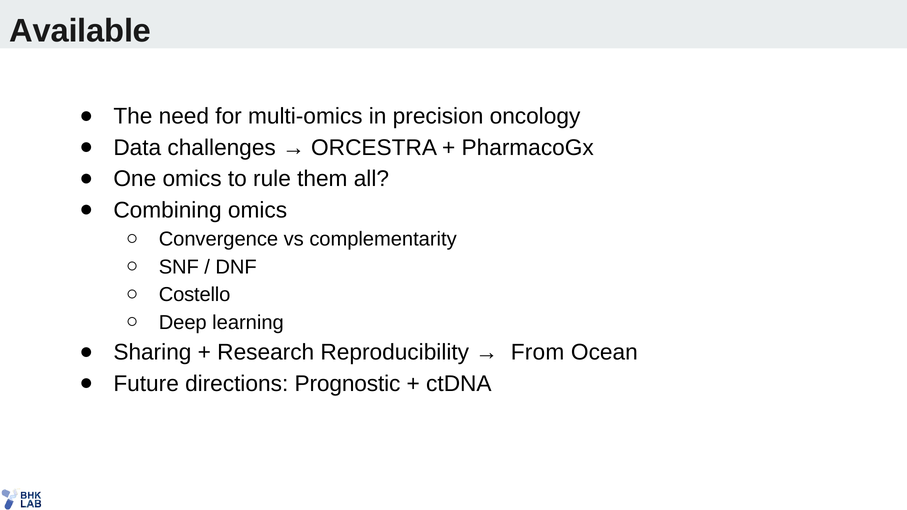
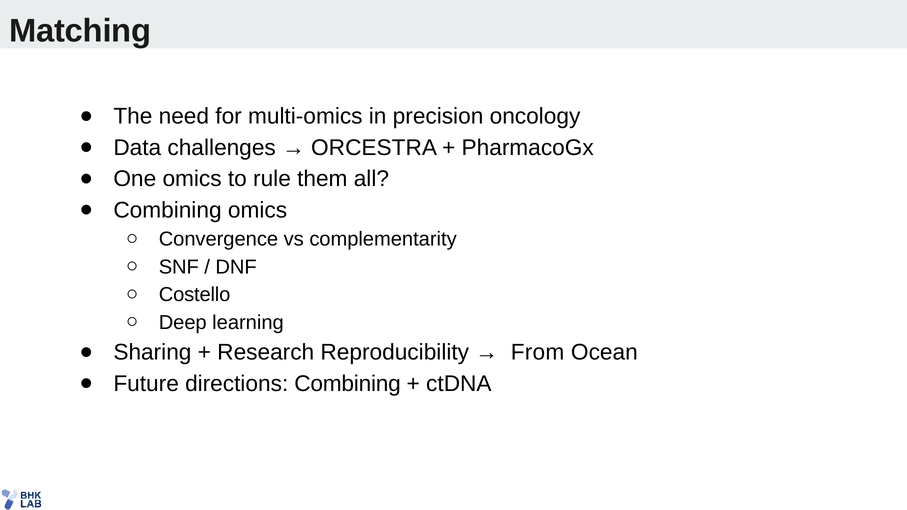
Available: Available -> Matching (80, 31)
directions Prognostic: Prognostic -> Combining (348, 384)
